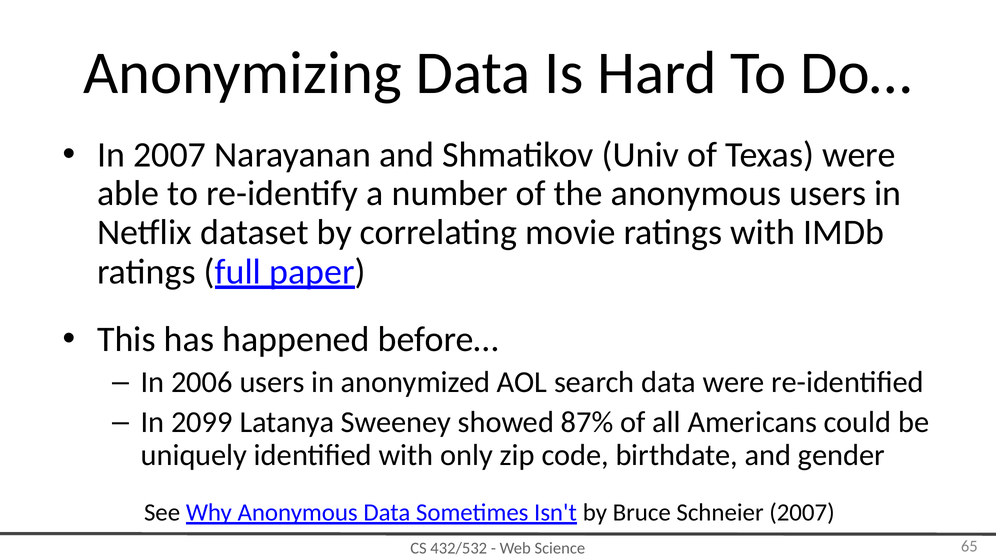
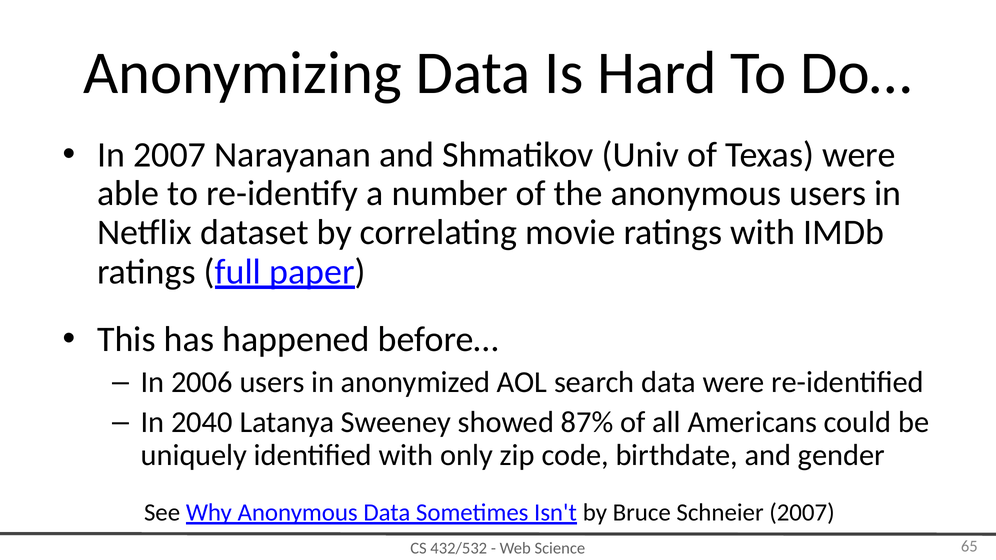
2099: 2099 -> 2040 (202, 423)
